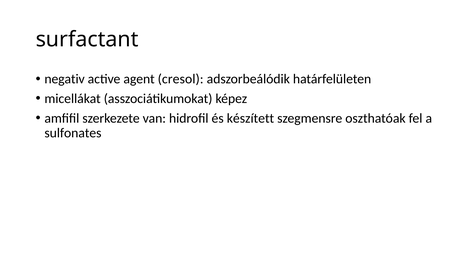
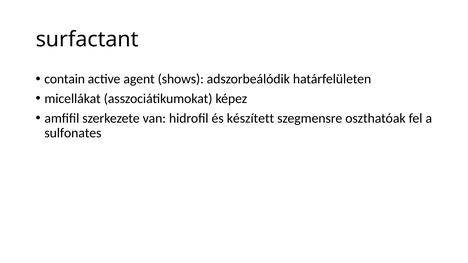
negativ: negativ -> contain (65, 79)
cresol: cresol -> shows (181, 79)
